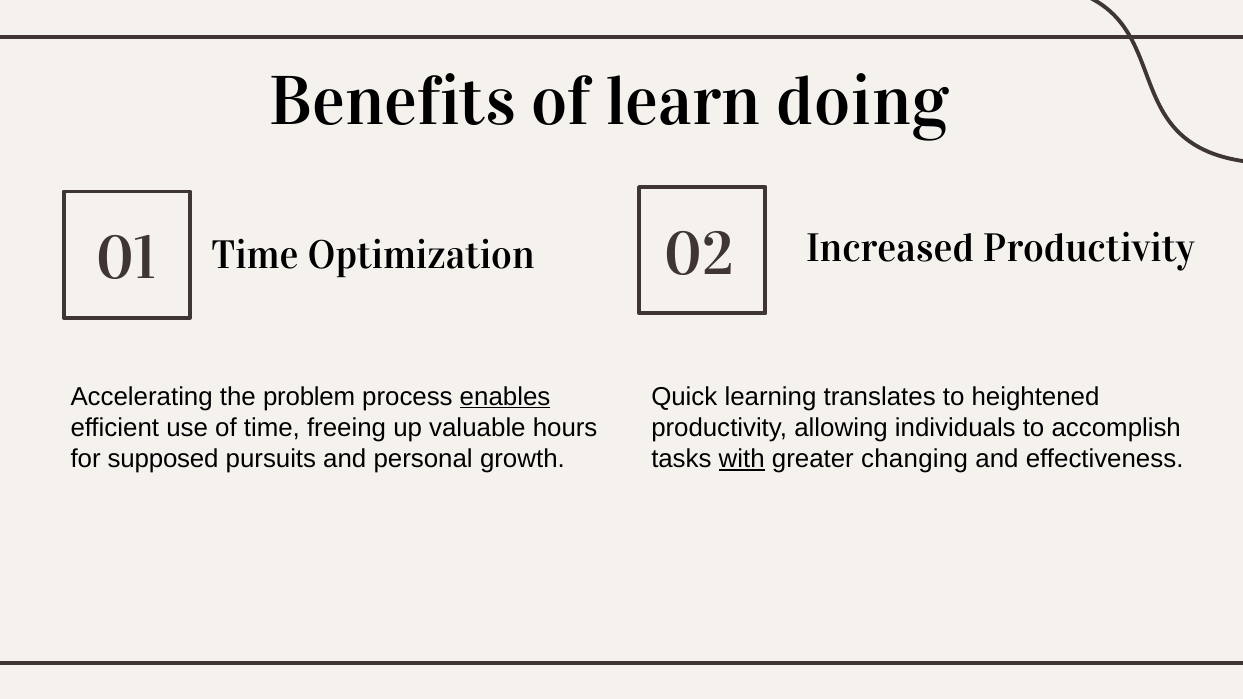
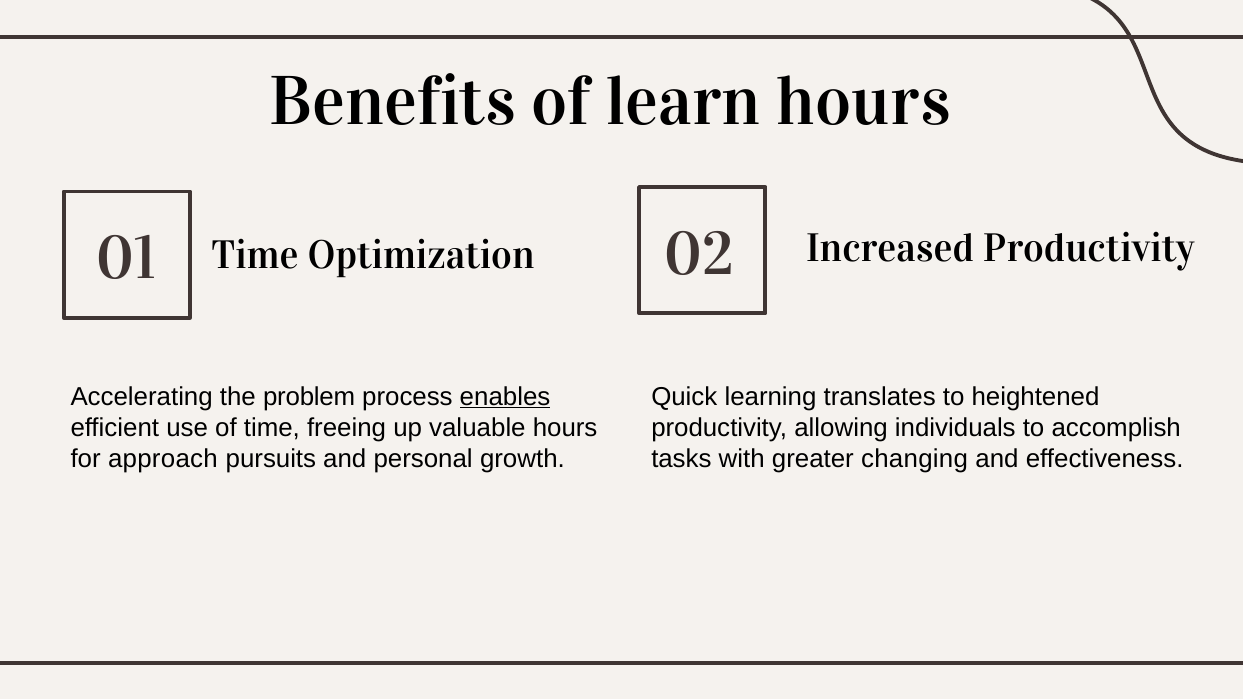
learn doing: doing -> hours (863, 102)
supposed: supposed -> approach (163, 459)
with underline: present -> none (742, 459)
